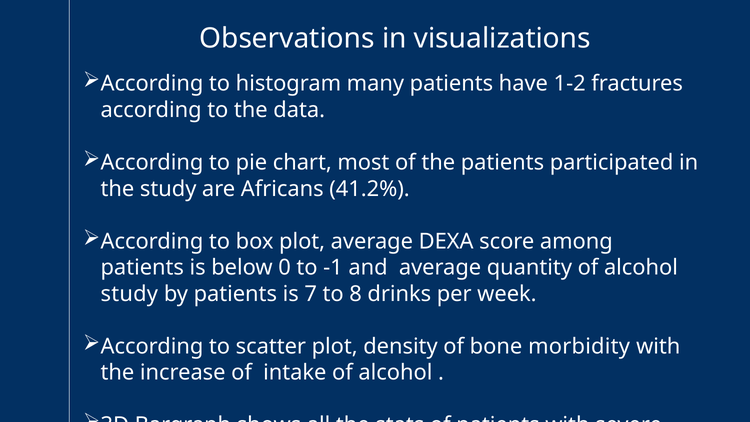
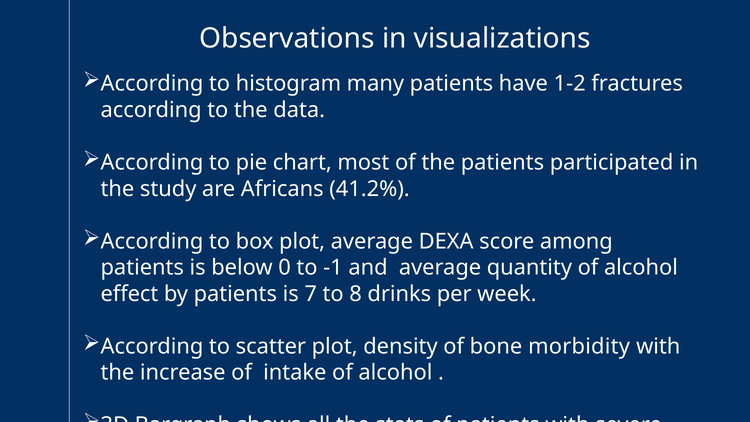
study: study -> effect (129, 294)
